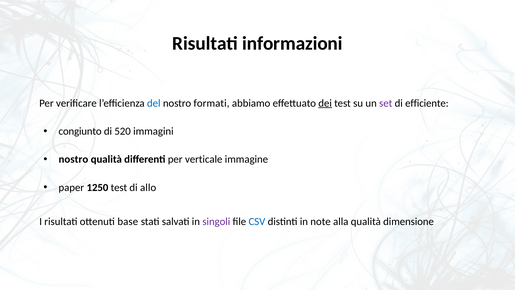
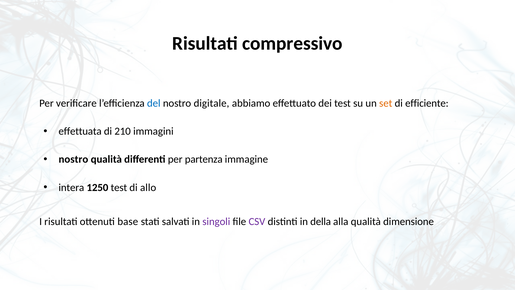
informazioni: informazioni -> compressivo (292, 43)
formati: formati -> digitale (212, 103)
dei underline: present -> none (325, 103)
set colour: purple -> orange (386, 103)
congiunto: congiunto -> effettuata (80, 131)
520: 520 -> 210 (123, 131)
verticale: verticale -> partenza (204, 159)
paper: paper -> intera (71, 187)
CSV colour: blue -> purple (257, 221)
note: note -> della (321, 221)
